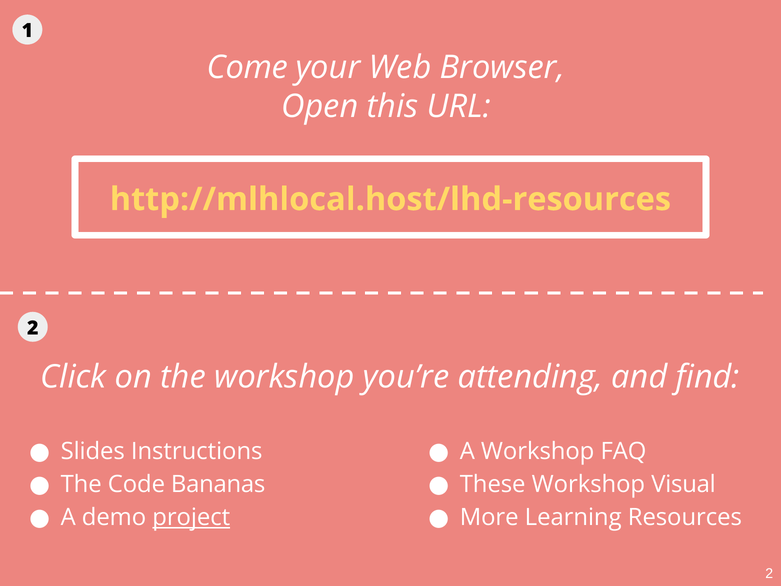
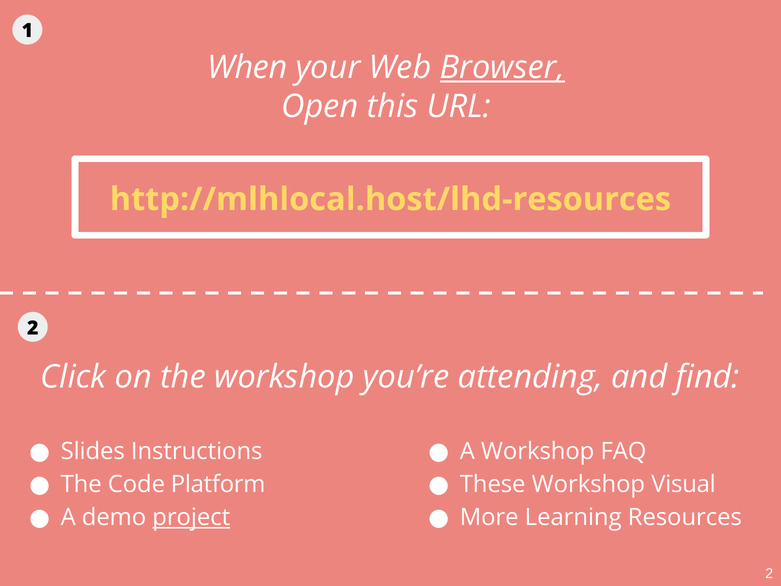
Come: Come -> When (247, 67)
Browser underline: none -> present (502, 67)
Bananas: Bananas -> Platform (218, 484)
